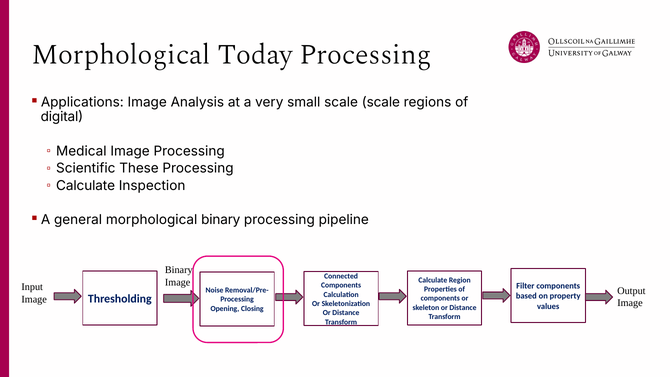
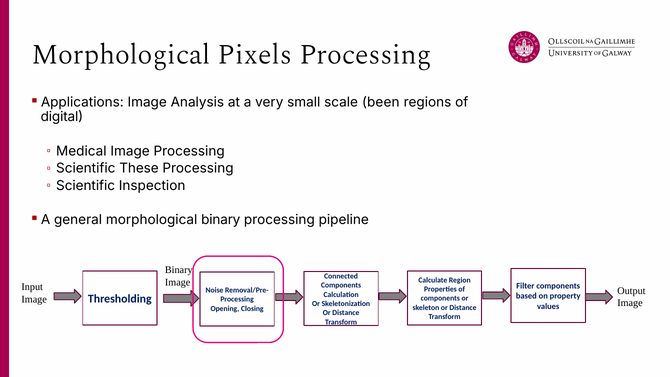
Today: Today -> Pixels (255, 55)
scale scale: scale -> been (381, 102)
Calculate: Calculate -> Scientific (86, 186)
